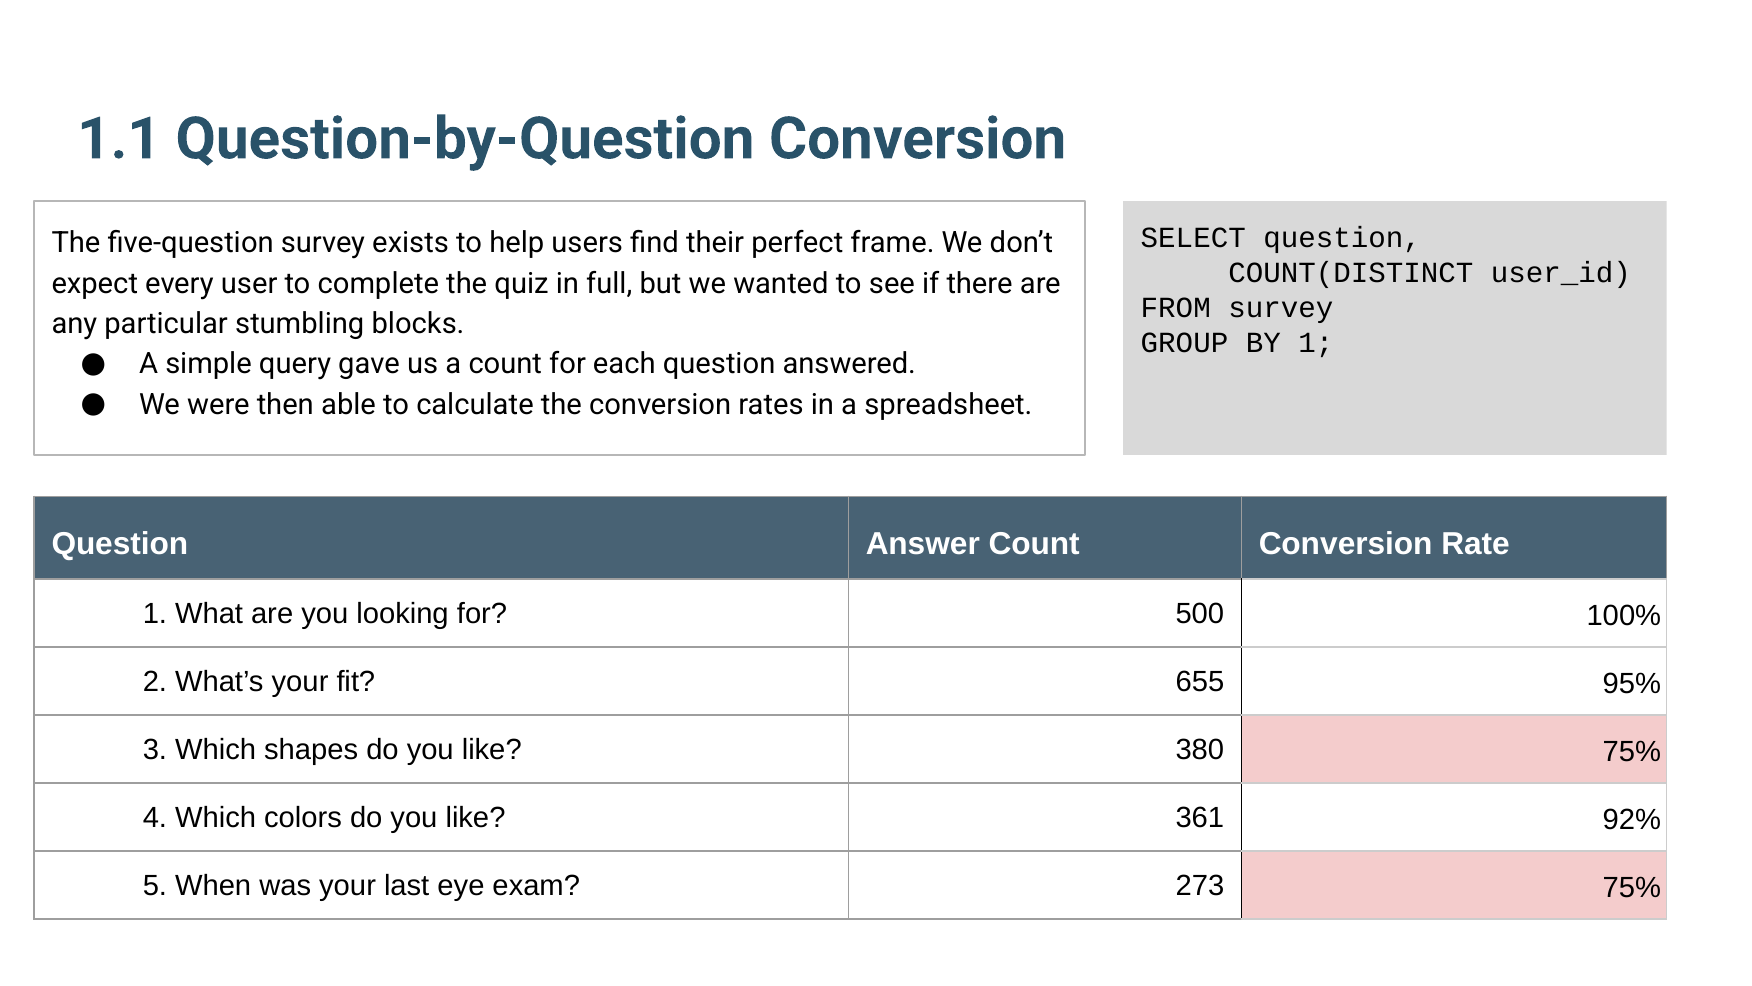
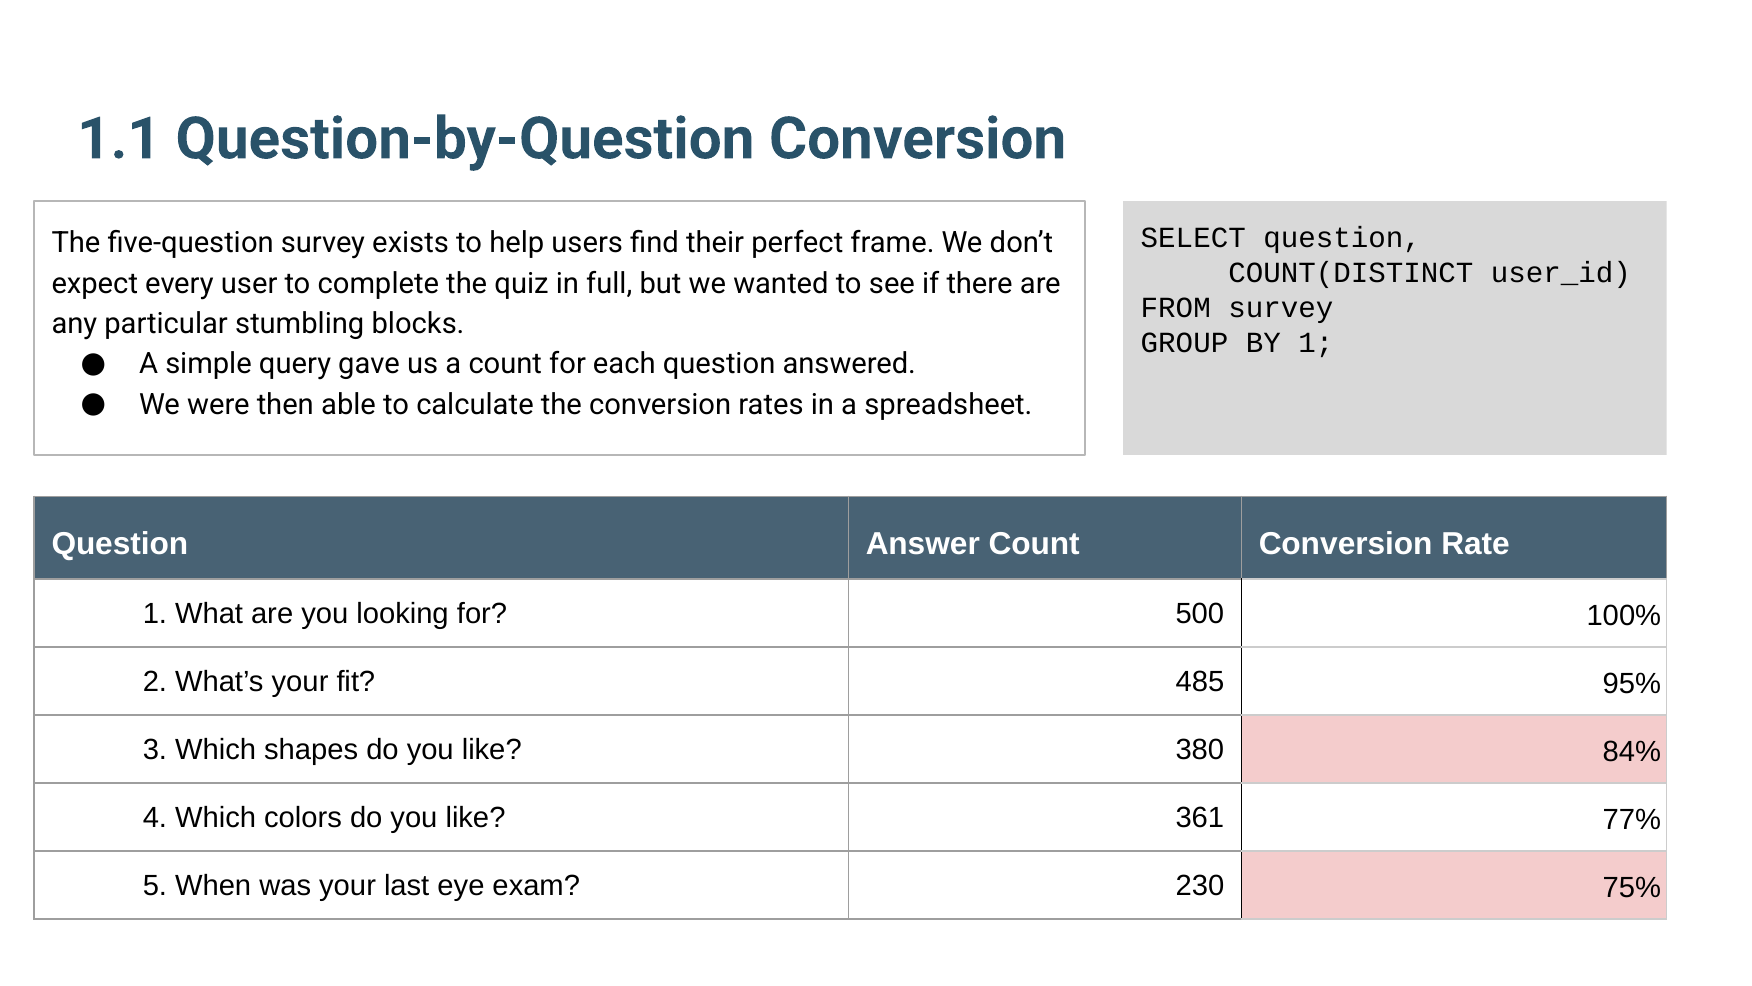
655: 655 -> 485 (1200, 681)
380 75%: 75% -> 84% (1632, 752)
92%: 92% -> 77% (1632, 820)
273: 273 -> 230 (1200, 885)
